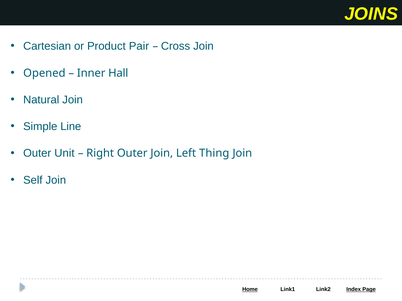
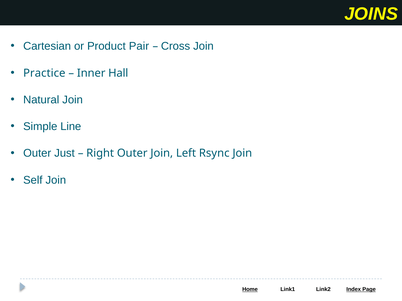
Opened: Opened -> Practice (44, 73)
Unit: Unit -> Just (65, 154)
Thing: Thing -> Rsync (214, 154)
